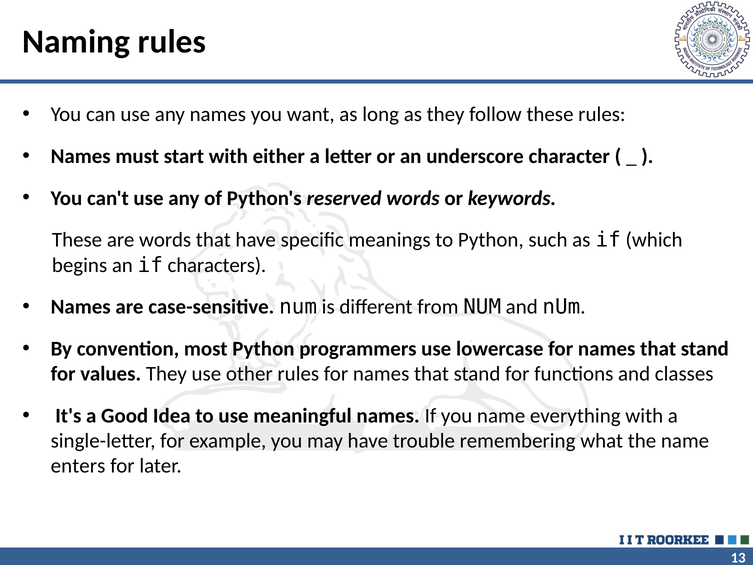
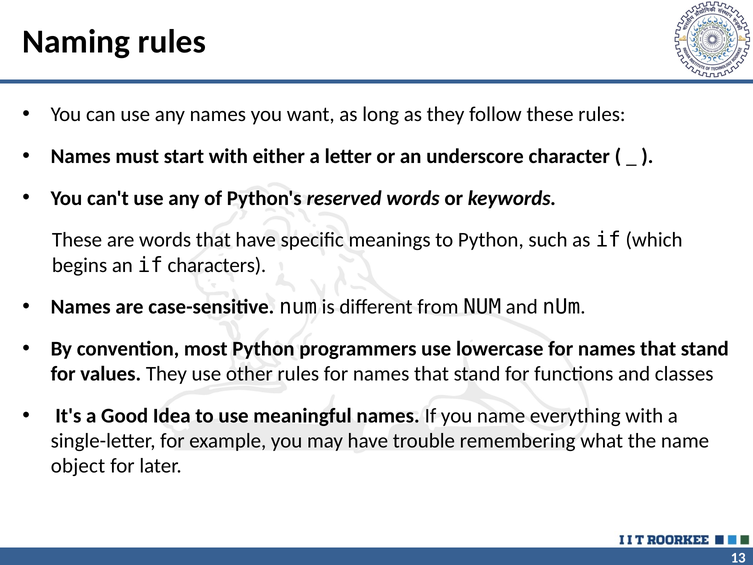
enters: enters -> object (78, 466)
